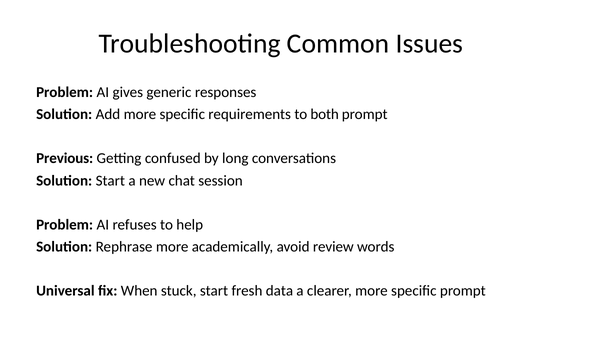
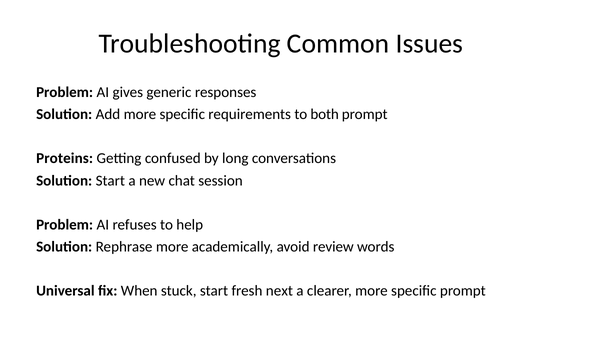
Previous: Previous -> Proteins (65, 159)
data: data -> next (279, 291)
